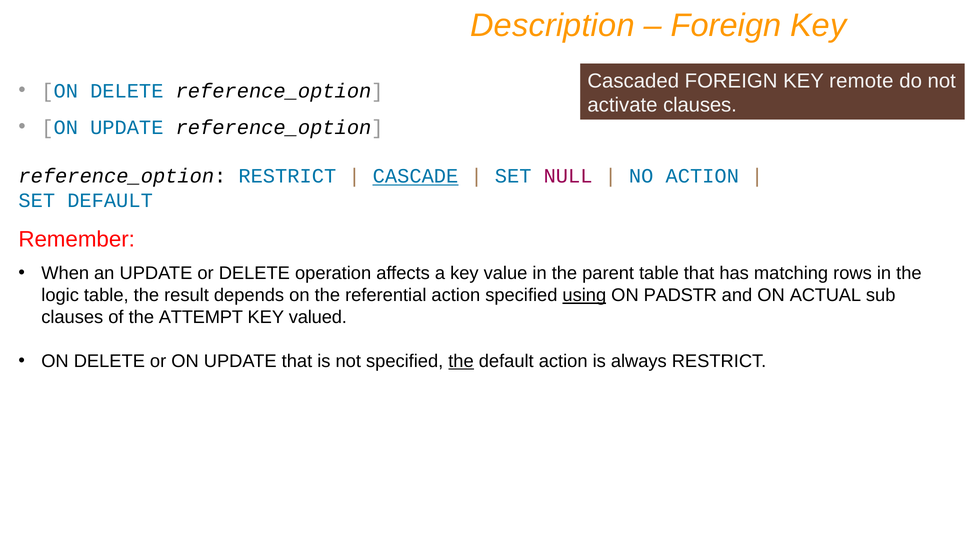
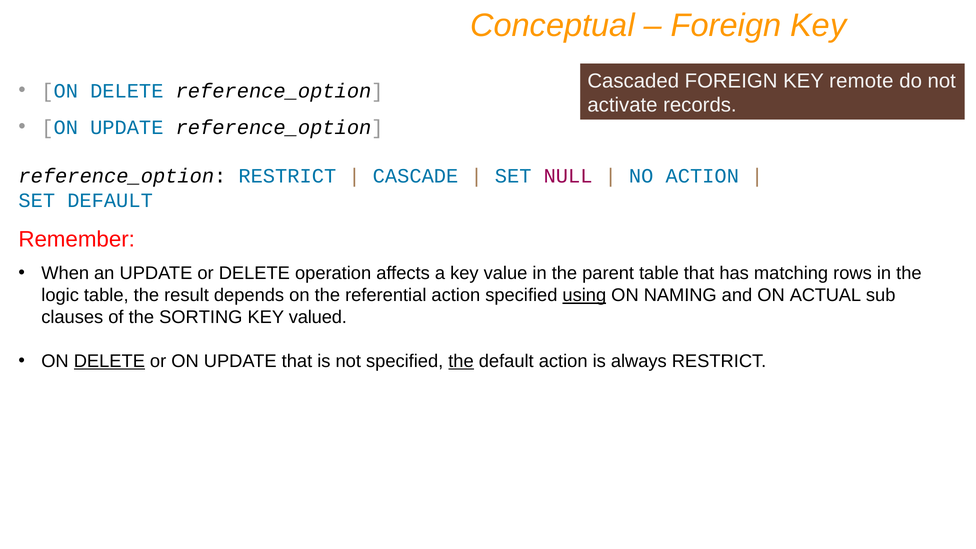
Description: Description -> Conceptual (553, 25)
activate clauses: clauses -> records (700, 105)
CASCADE underline: present -> none (416, 176)
PADSTR: PADSTR -> NAMING (680, 295)
ATTEMPT: ATTEMPT -> SORTING (201, 317)
DELETE underline: none -> present (109, 361)
